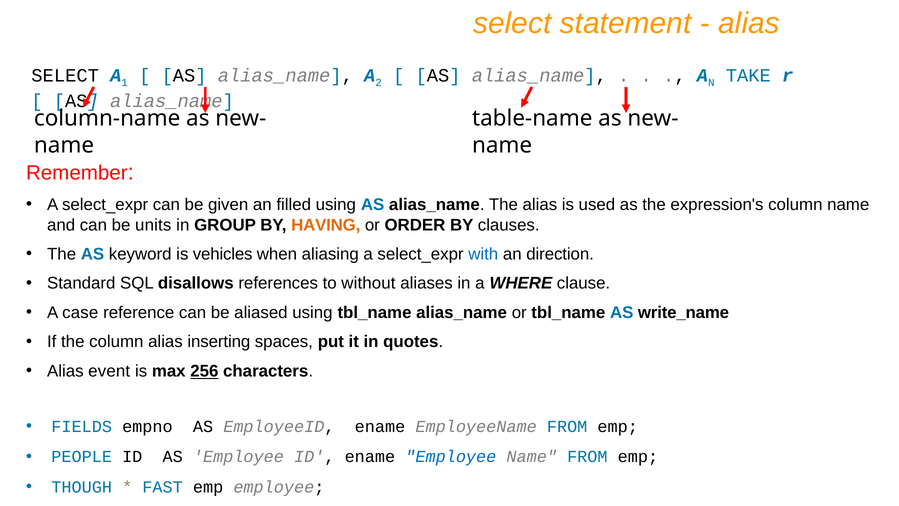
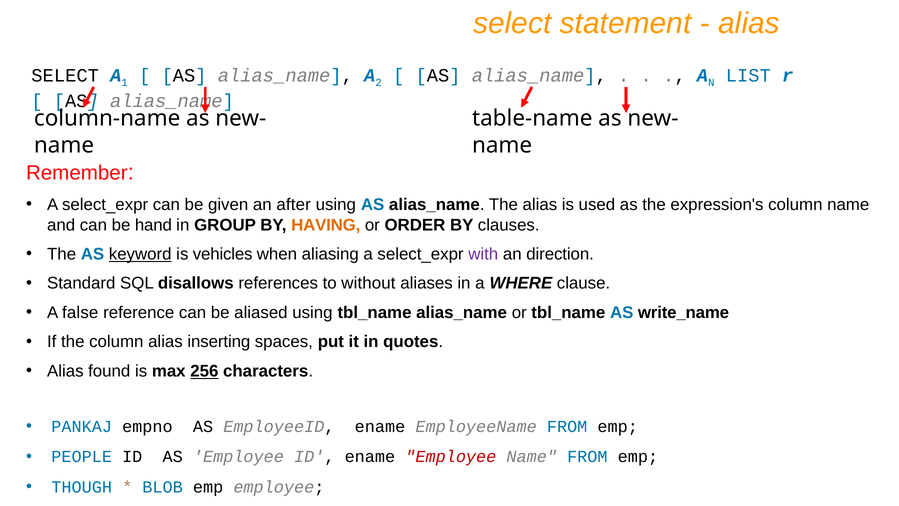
TAKE: TAKE -> LIST (748, 76)
filled: filled -> after (294, 205)
units: units -> hand (153, 225)
keyword underline: none -> present (140, 254)
with colour: blue -> purple (483, 254)
case: case -> false (80, 312)
event: event -> found (109, 371)
FIELDS: FIELDS -> PANKAJ (82, 426)
Employee colour: blue -> red (451, 457)
FAST: FAST -> BLOB (163, 487)
